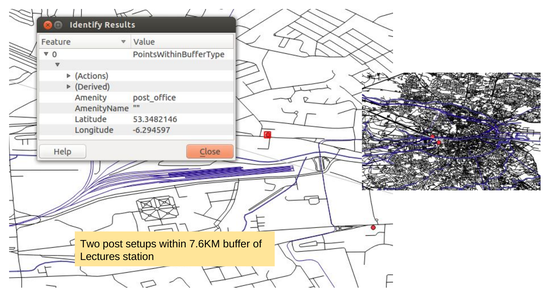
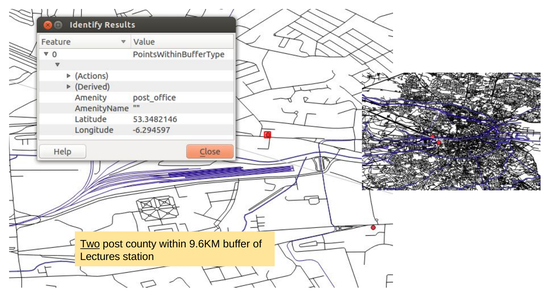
Two underline: none -> present (90, 244)
setups: setups -> county (141, 244)
7.6KM: 7.6KM -> 9.6KM (205, 244)
